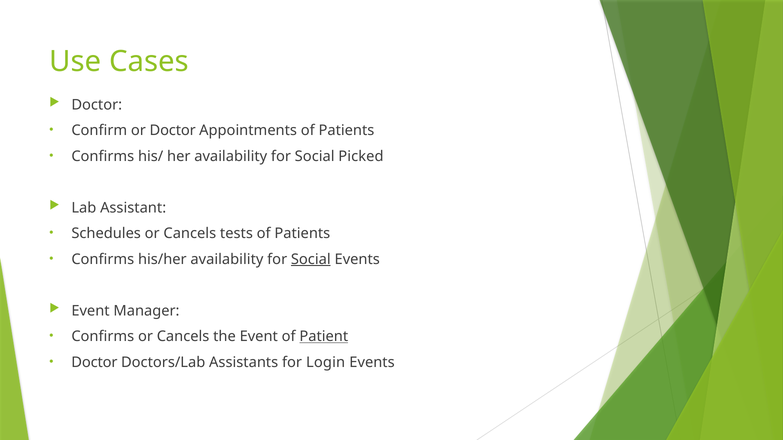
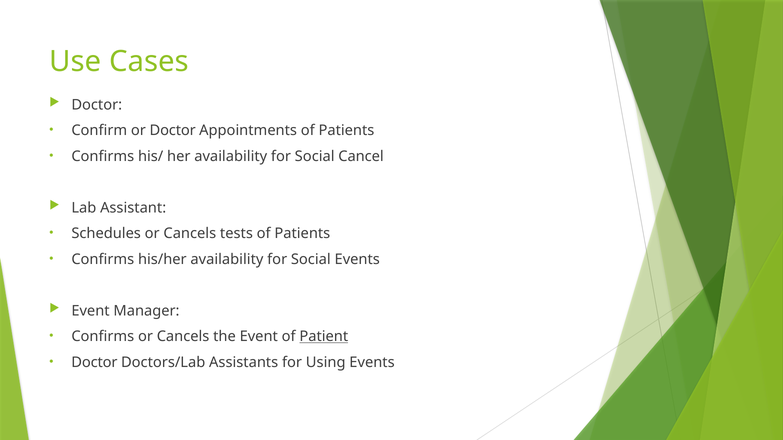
Picked: Picked -> Cancel (361, 156)
Social underline: present -> none (311, 259)
Login: Login -> Using (326, 363)
